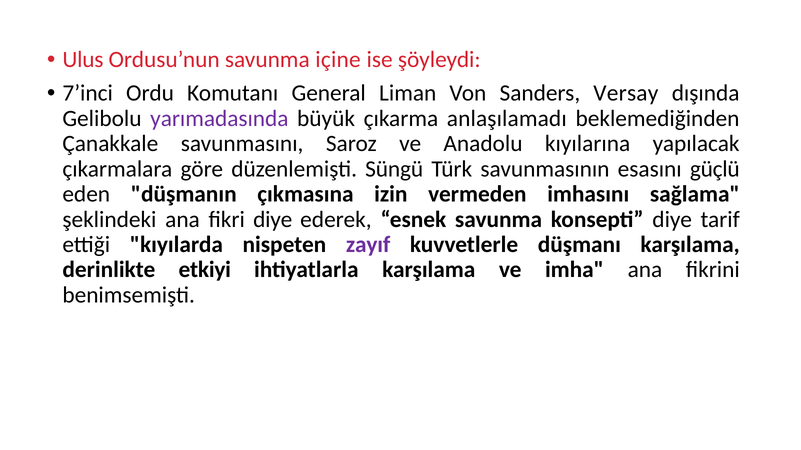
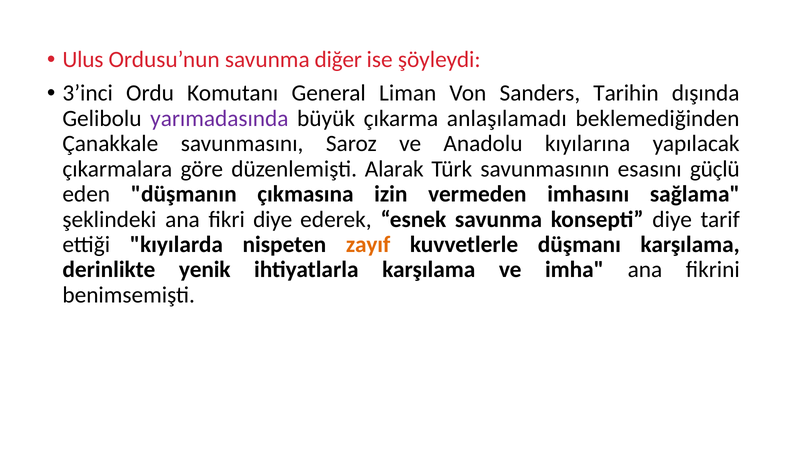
içine: içine -> diğer (338, 60)
7’inci: 7’inci -> 3’inci (88, 93)
Versay: Versay -> Tarihin (626, 93)
Süngü: Süngü -> Alarak (394, 169)
zayıf colour: purple -> orange (368, 245)
etkiyi: etkiyi -> yenik (205, 270)
